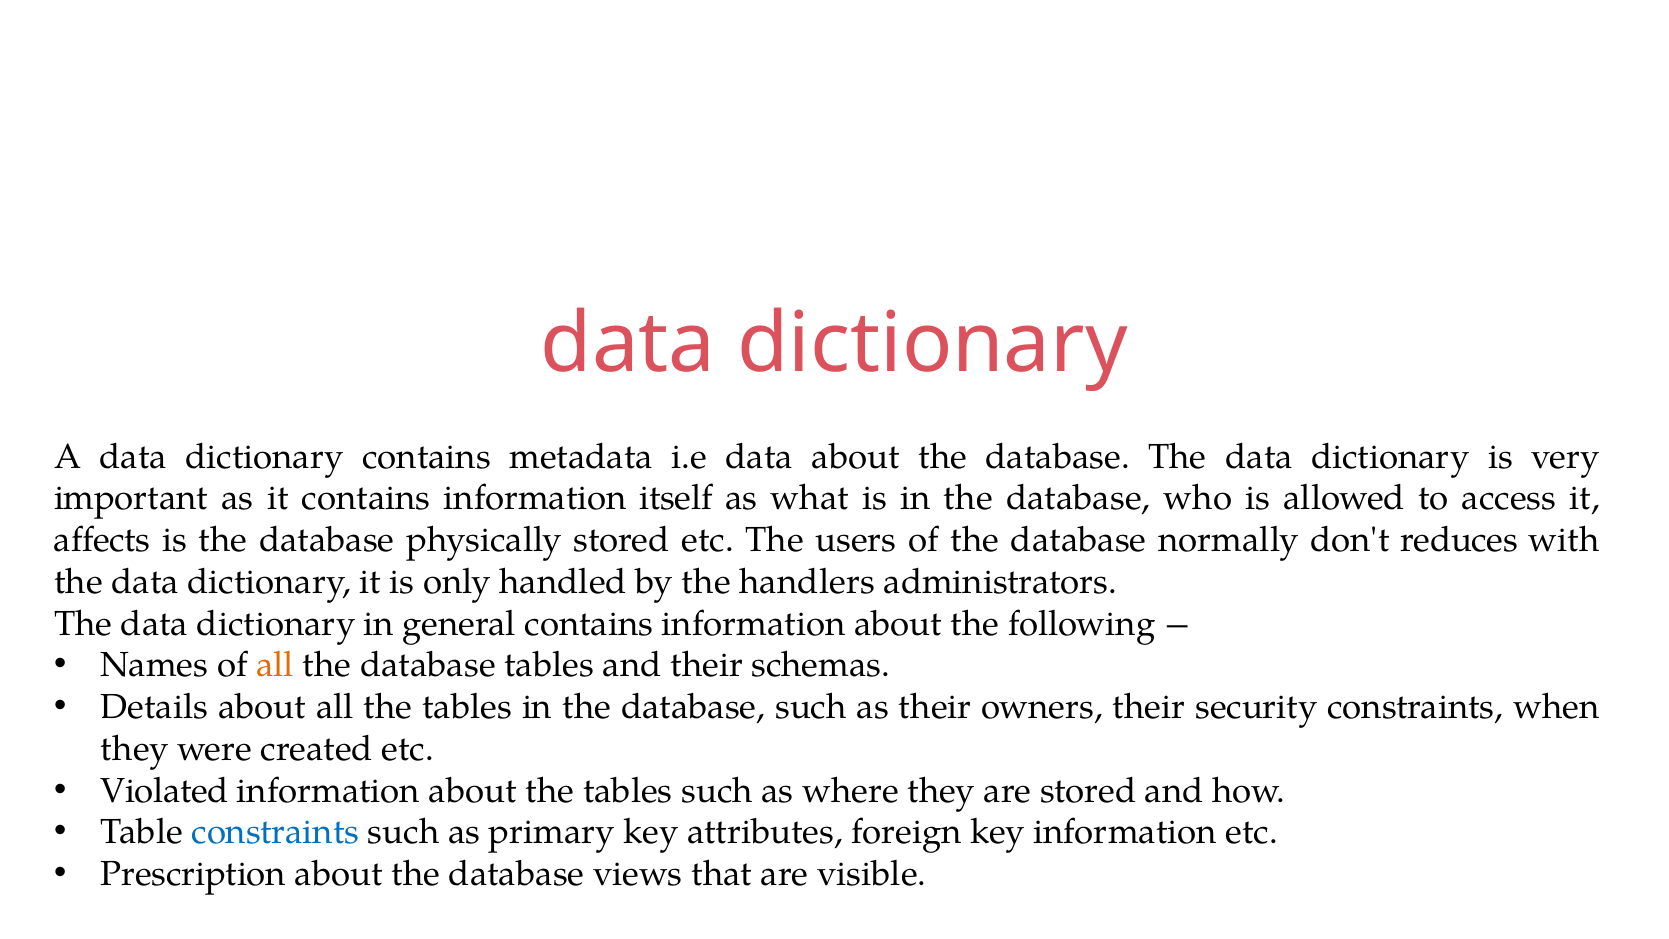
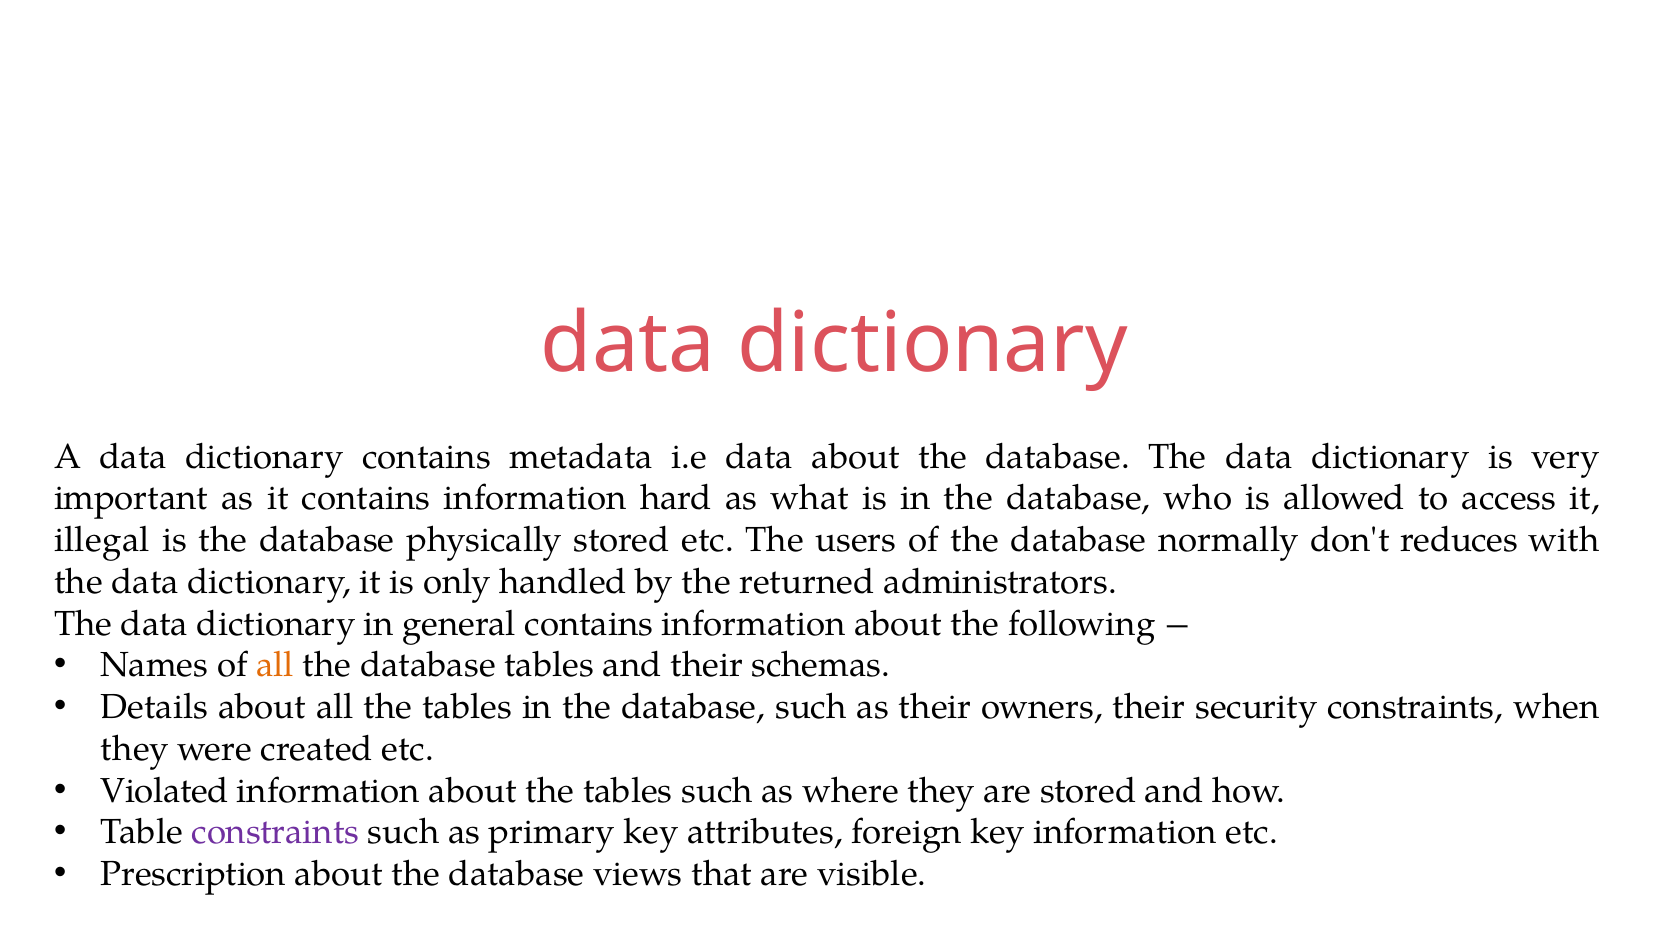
itself: itself -> hard (676, 498)
affects: affects -> illegal (102, 540)
handlers: handlers -> returned (807, 582)
constraints colour: blue -> purple (275, 832)
